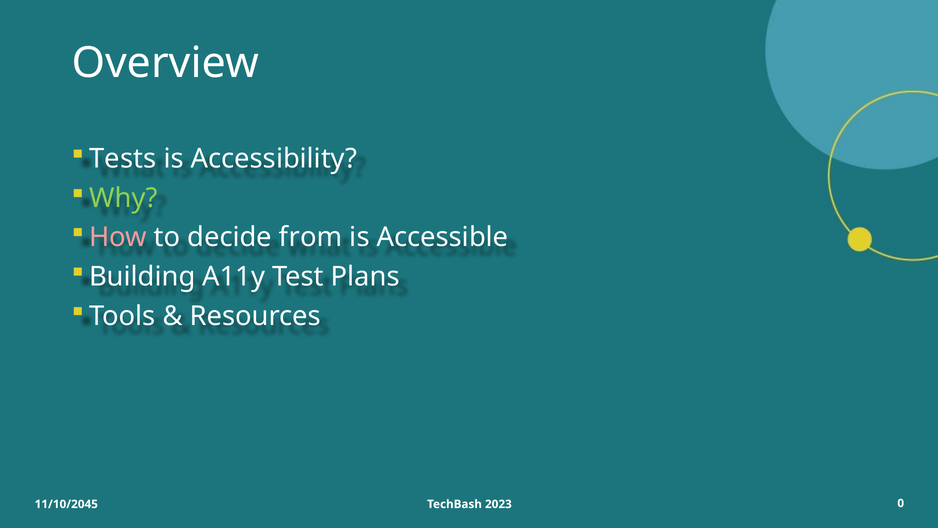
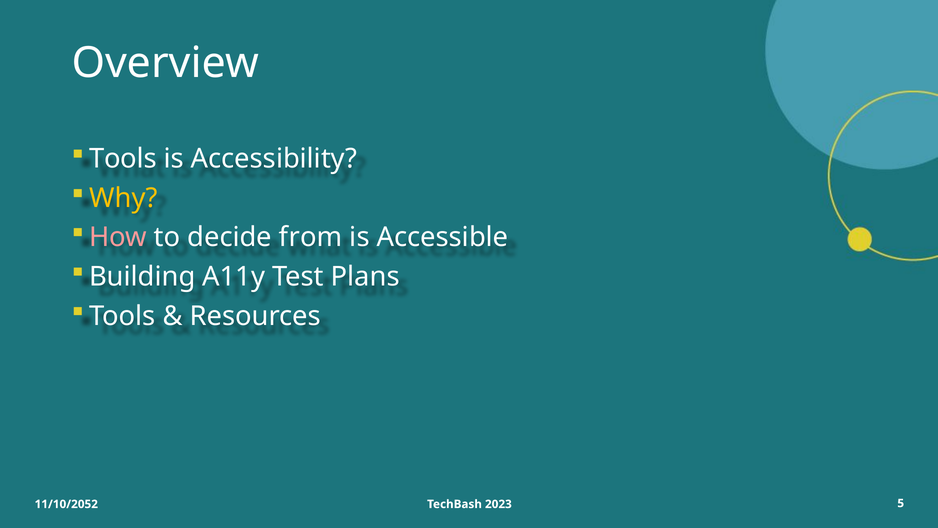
Tests: Tests -> Tools (123, 159)
Why colour: light green -> yellow (123, 198)
11/10/2045: 11/10/2045 -> 11/10/2052 (66, 504)
0: 0 -> 5 (901, 503)
